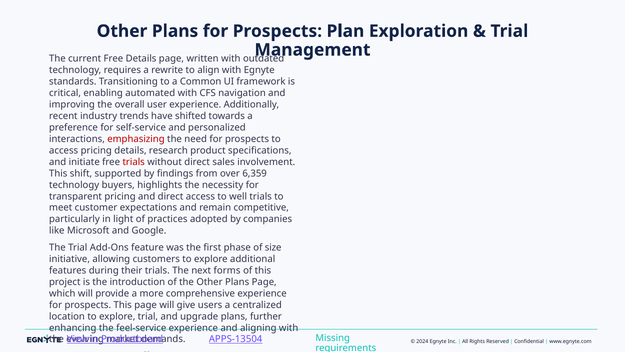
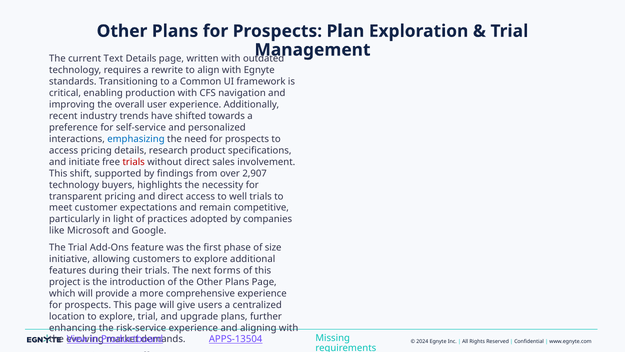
current Free: Free -> Text (113, 59)
automated: automated -> production (150, 93)
emphasizing colour: red -> blue (136, 139)
6,359: 6,359 -> 2,907 (255, 173)
feel-service: feel-service -> risk-service (141, 327)
